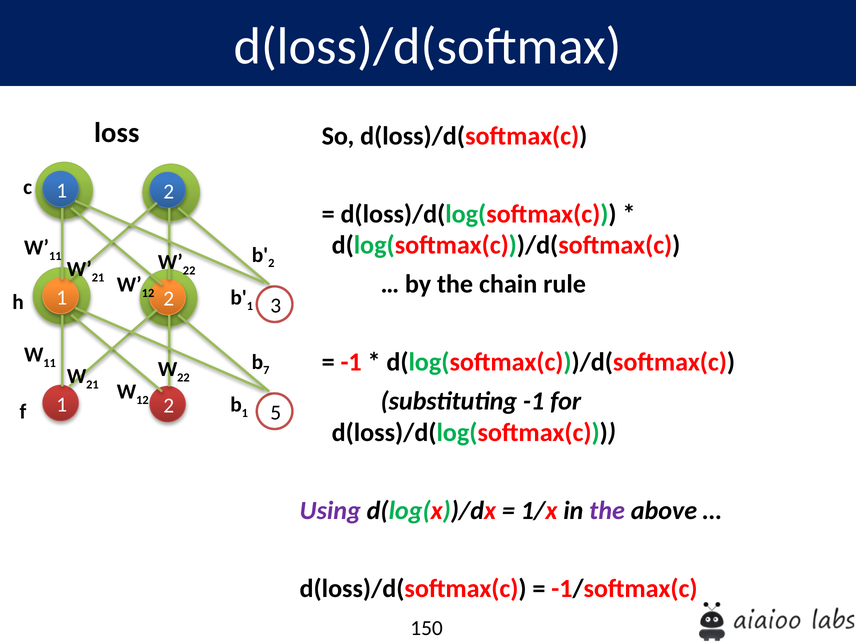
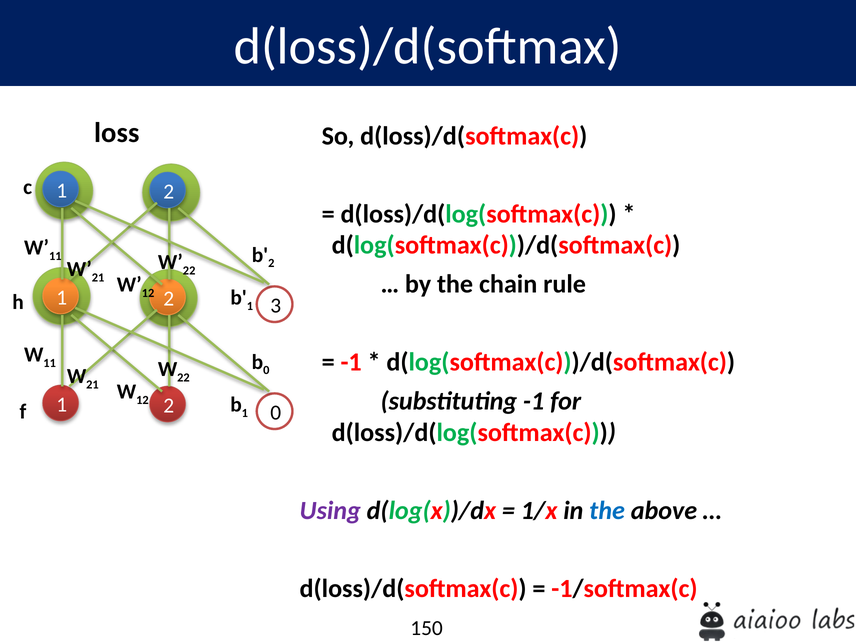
7: 7 -> 0 (266, 370)
2 5: 5 -> 0 (276, 413)
the colour: purple -> blue (607, 511)
